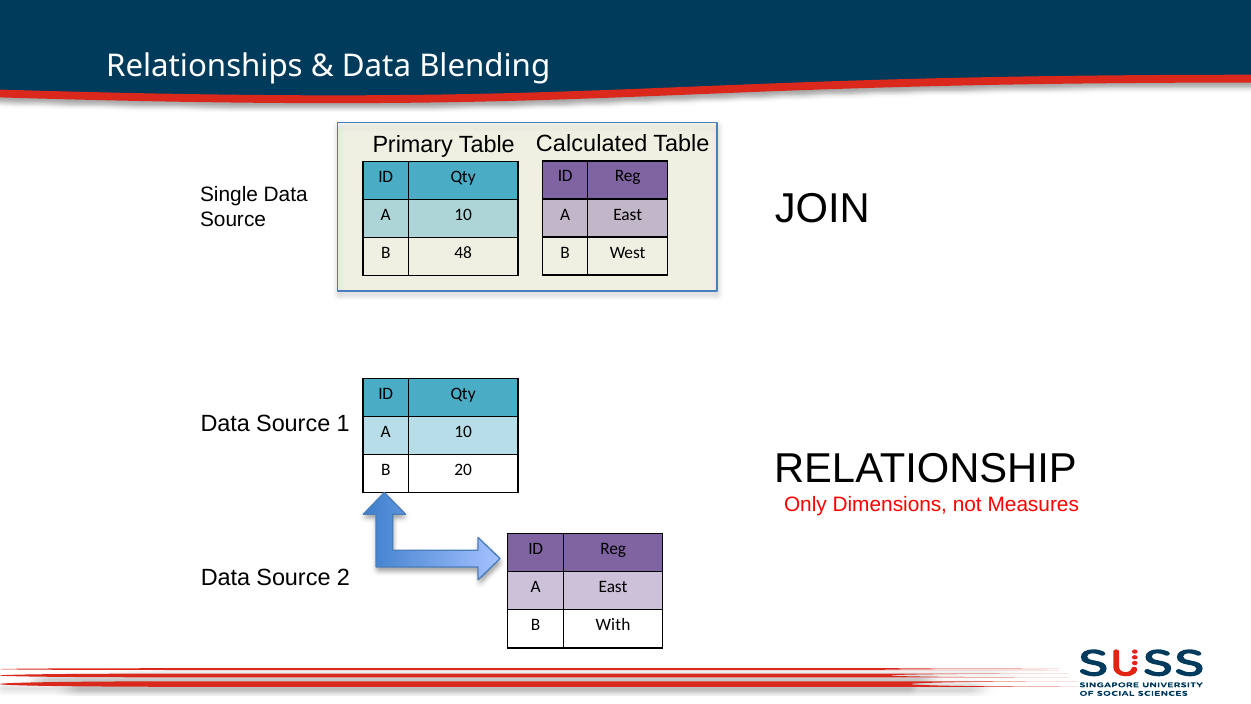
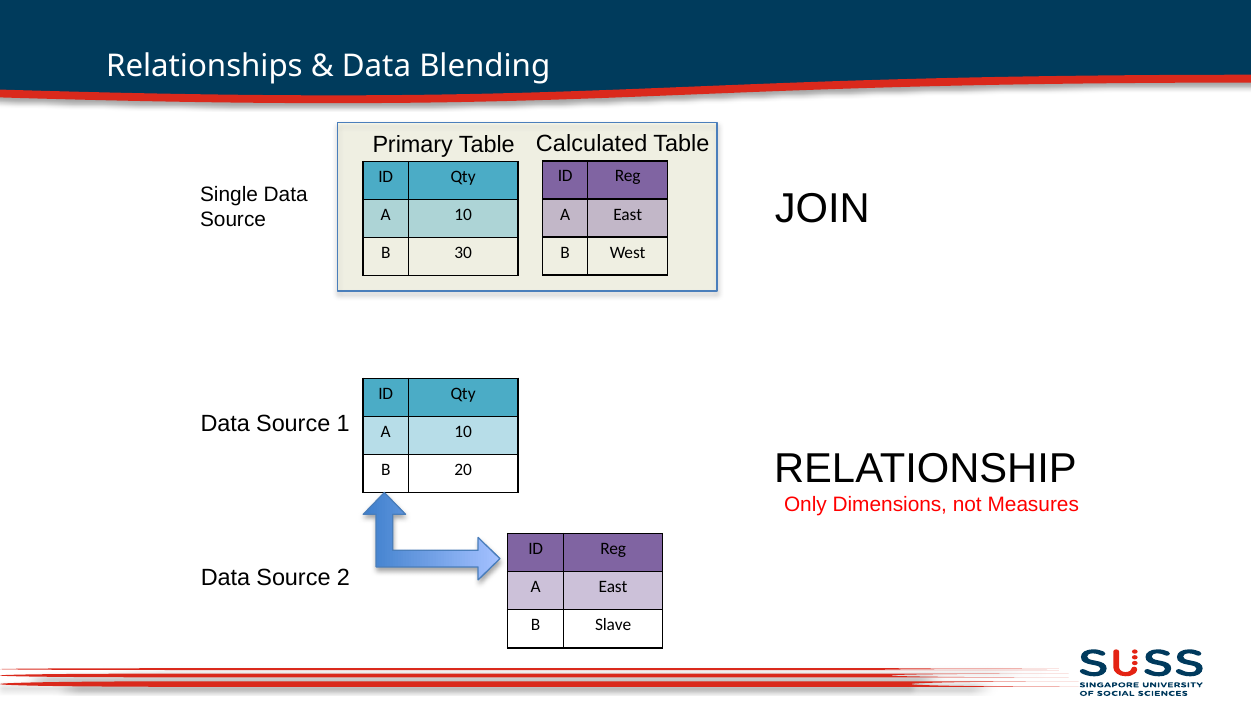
48: 48 -> 30 (463, 253)
With: With -> Slave (613, 625)
